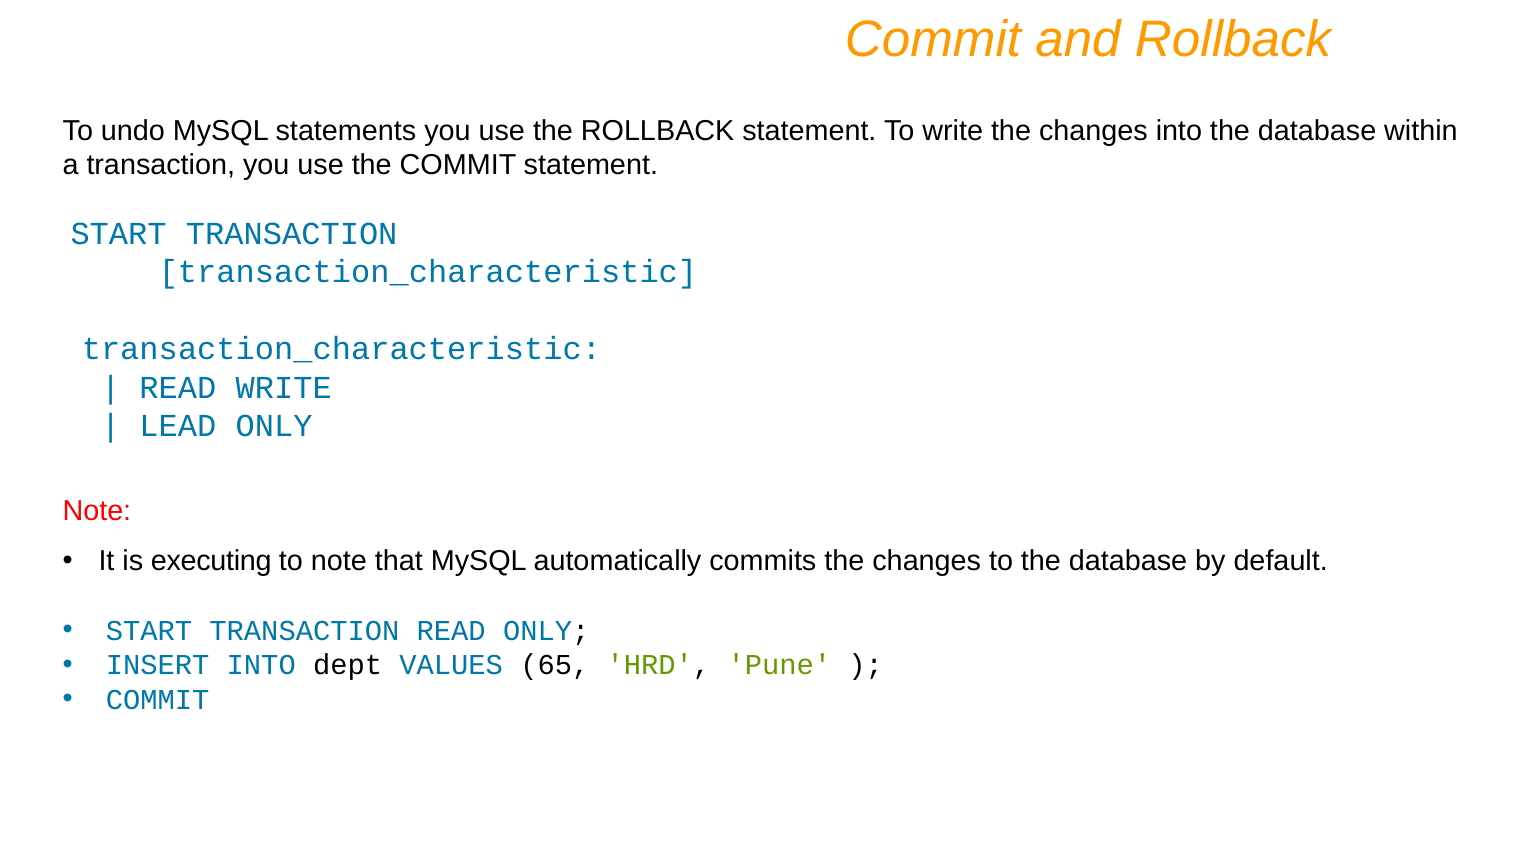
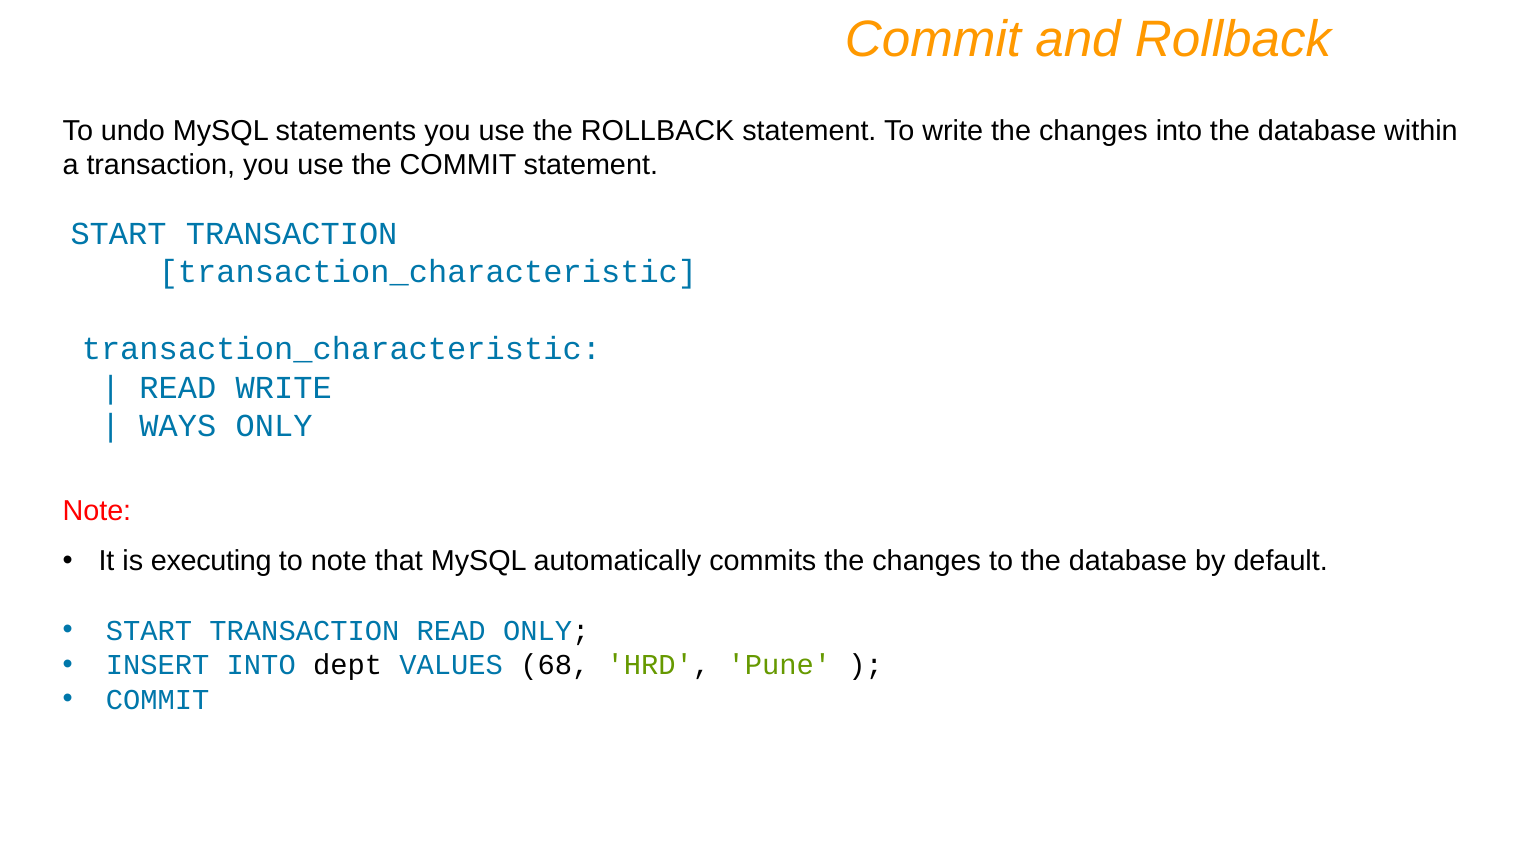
LEAD: LEAD -> WAYS (178, 426)
65: 65 -> 68 (555, 665)
